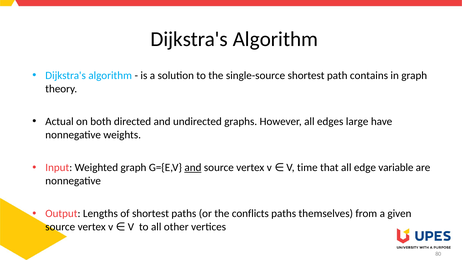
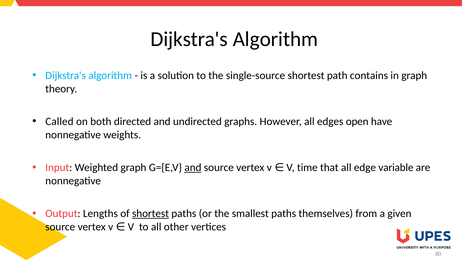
Actual: Actual -> Called (59, 122)
large: large -> open (357, 122)
shortest underline: none -> present (151, 214)
conflicts: conflicts -> smallest (250, 214)
